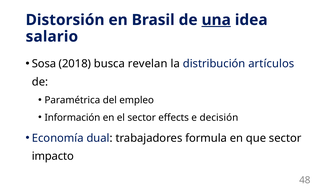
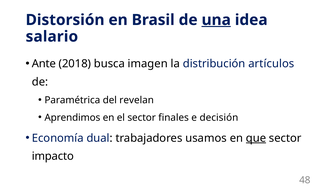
Sosa: Sosa -> Ante (44, 64)
revelan: revelan -> imagen (148, 64)
empleo: empleo -> revelan (137, 100)
Información: Información -> Aprendimos (72, 118)
effects: effects -> finales (174, 118)
formula: formula -> usamos (206, 138)
que underline: none -> present (256, 138)
